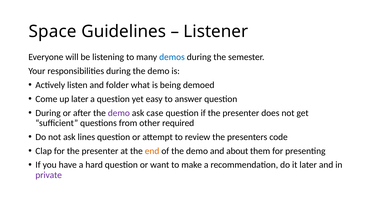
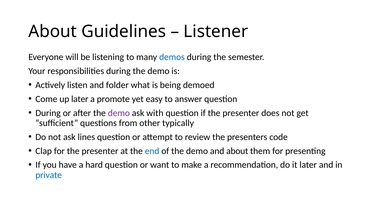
Space: Space -> About (53, 31)
a question: question -> promote (113, 99)
case: case -> with (155, 113)
required: required -> typically (178, 123)
end colour: orange -> blue (152, 151)
private colour: purple -> blue (49, 175)
